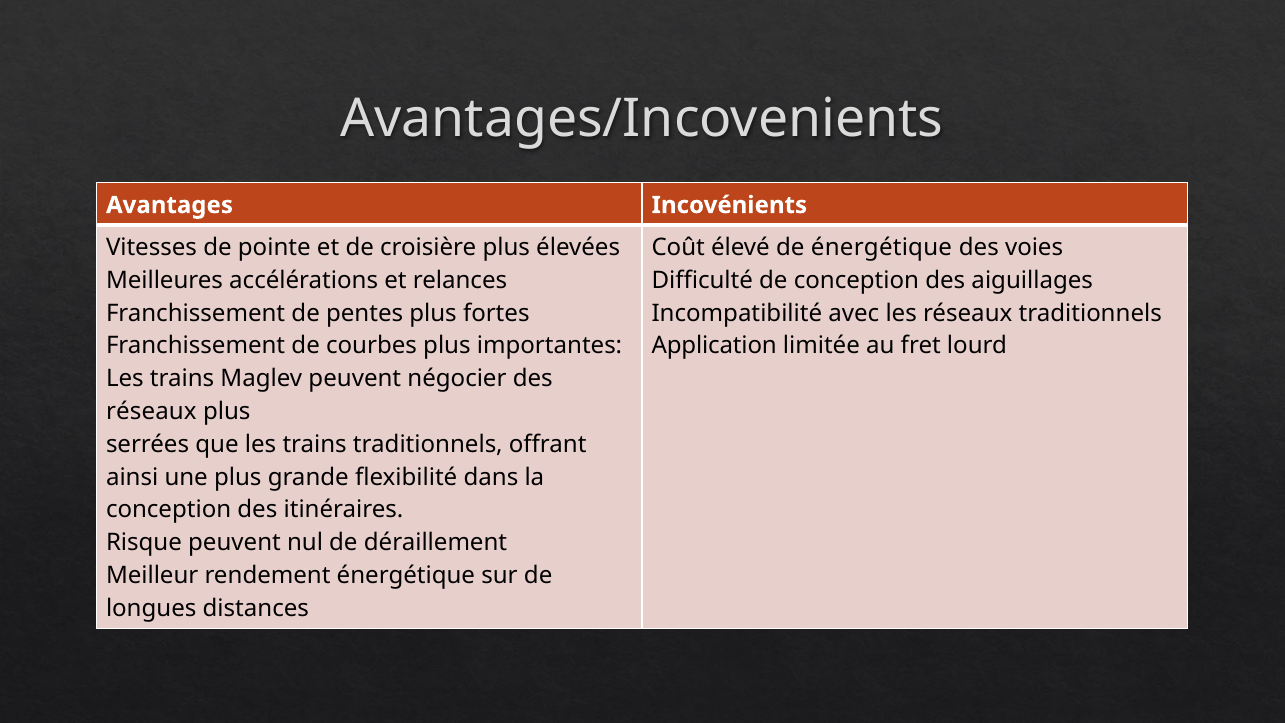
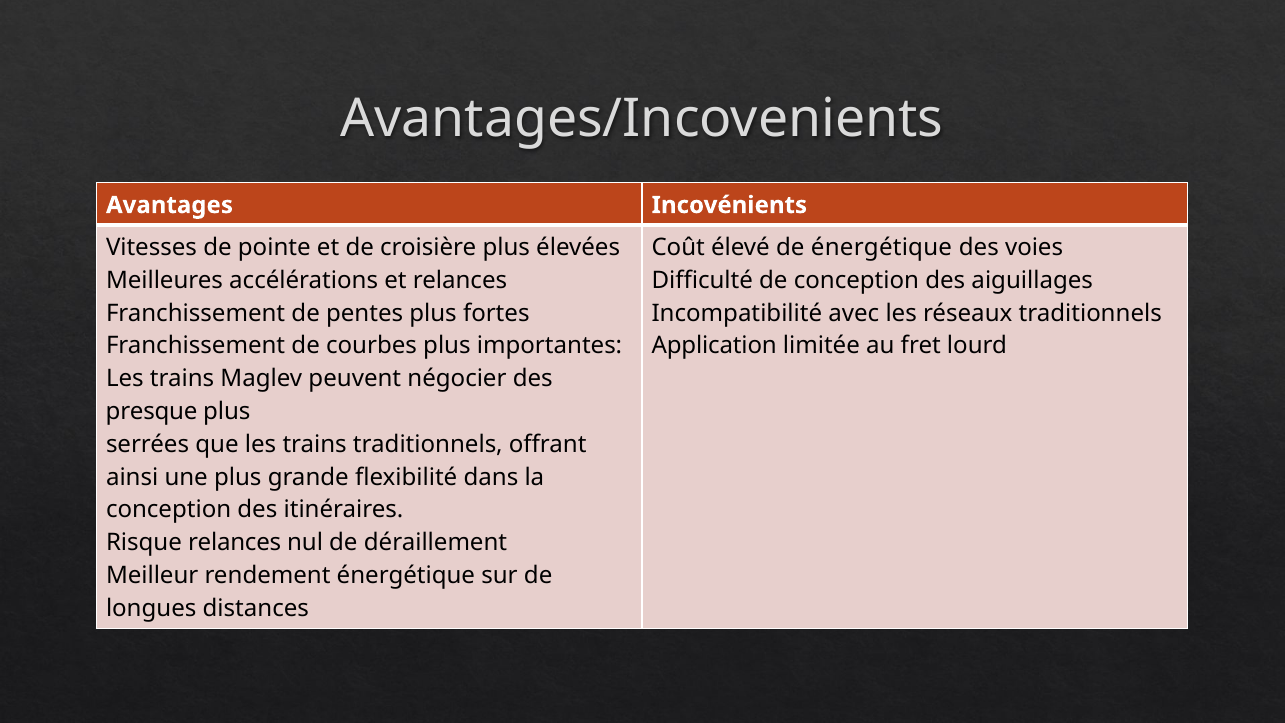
réseaux: réseaux -> presque (152, 411)
Risque peuvent: peuvent -> relances (235, 543)
